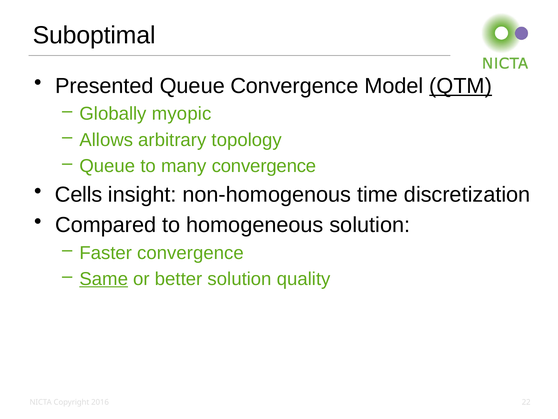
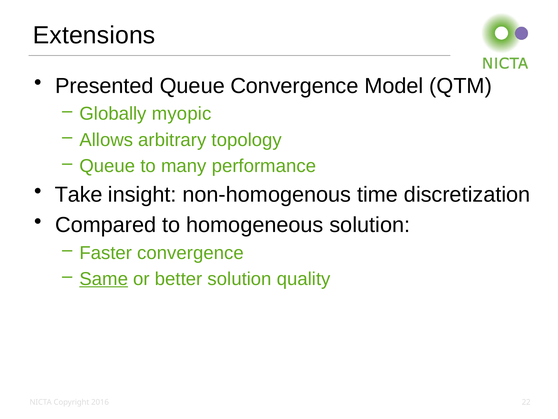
Suboptimal: Suboptimal -> Extensions (94, 35)
QTM underline: present -> none (461, 86)
many convergence: convergence -> performance (264, 166)
Cells: Cells -> Take (79, 194)
